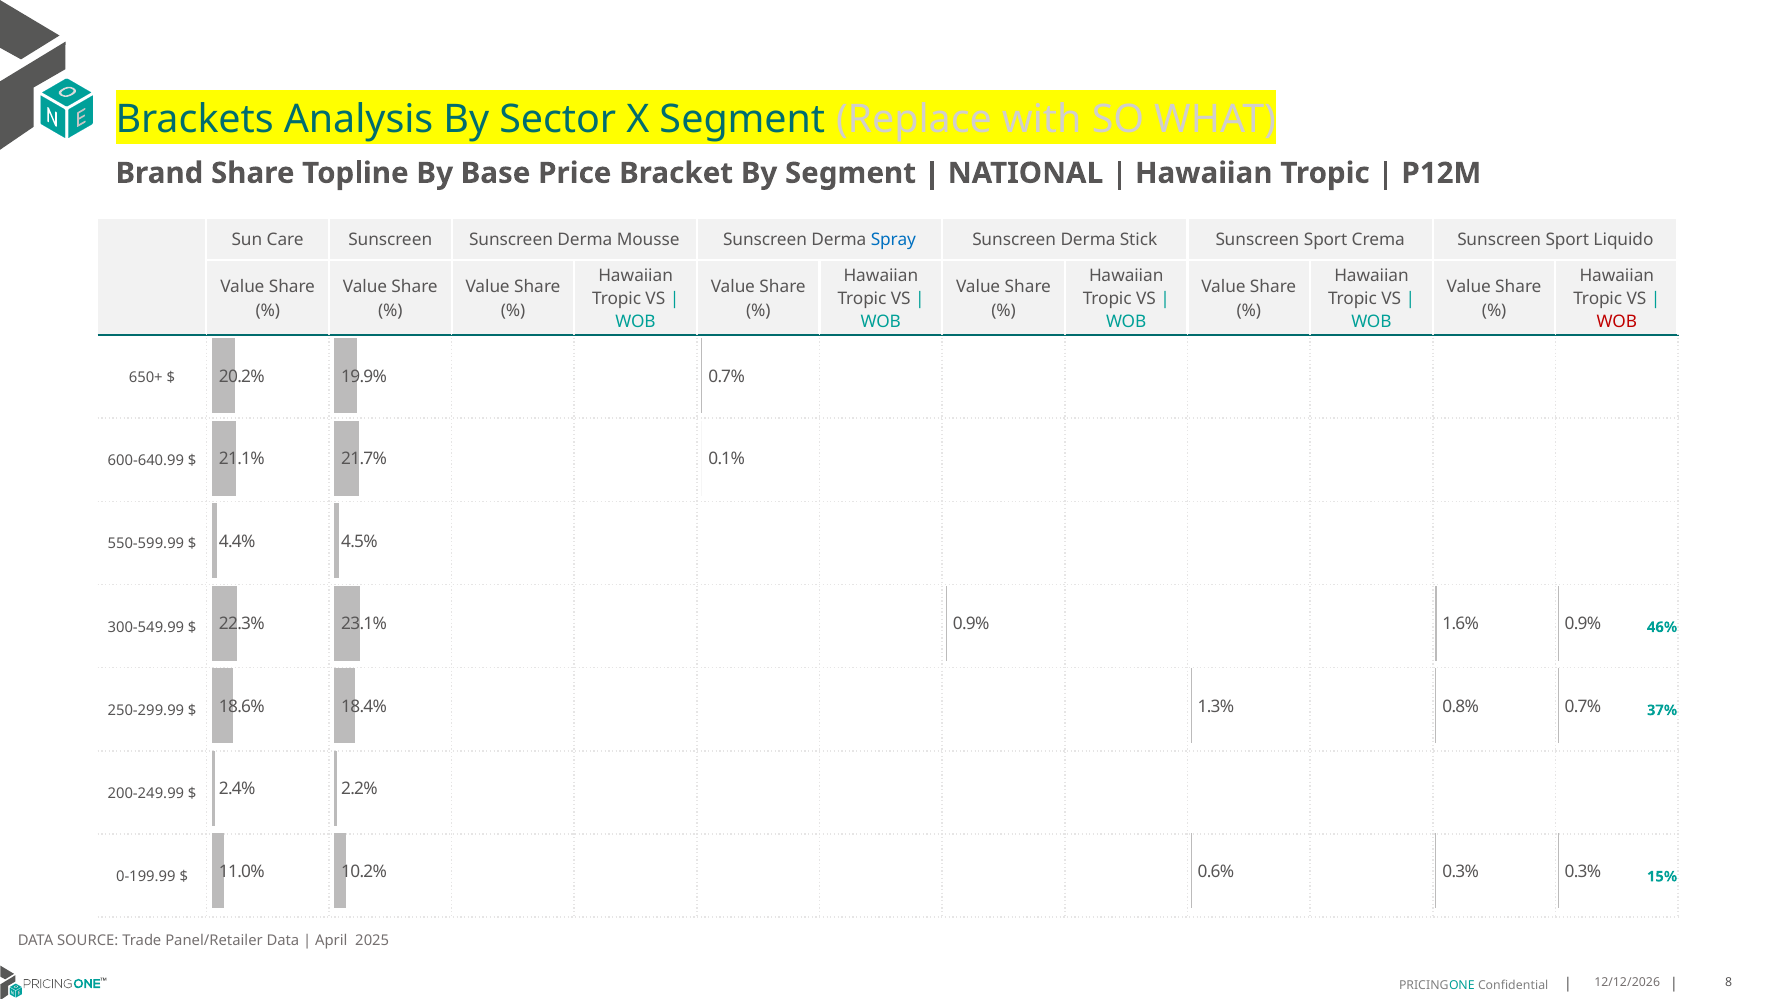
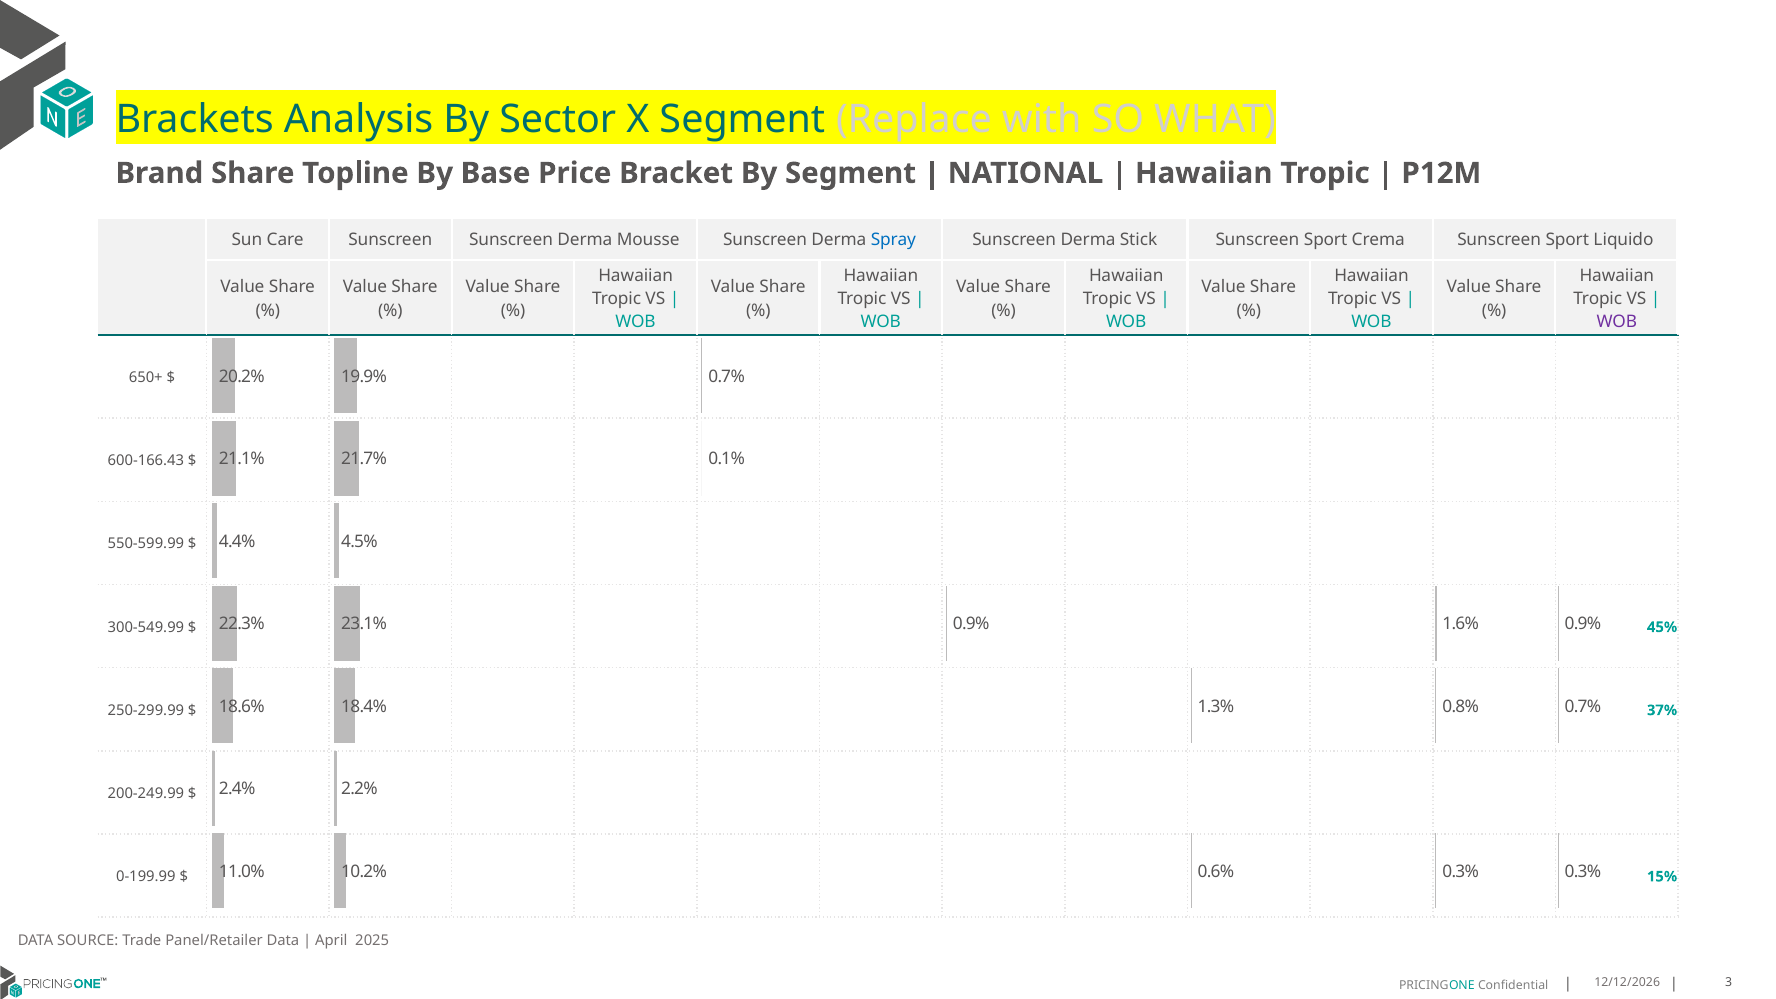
WOB colour: red -> purple (1617, 322)
600-640.99: 600-640.99 -> 600-166.43 (146, 461)
46%: 46% -> 45% (1662, 627)
8: 8 -> 3 (1729, 982)
